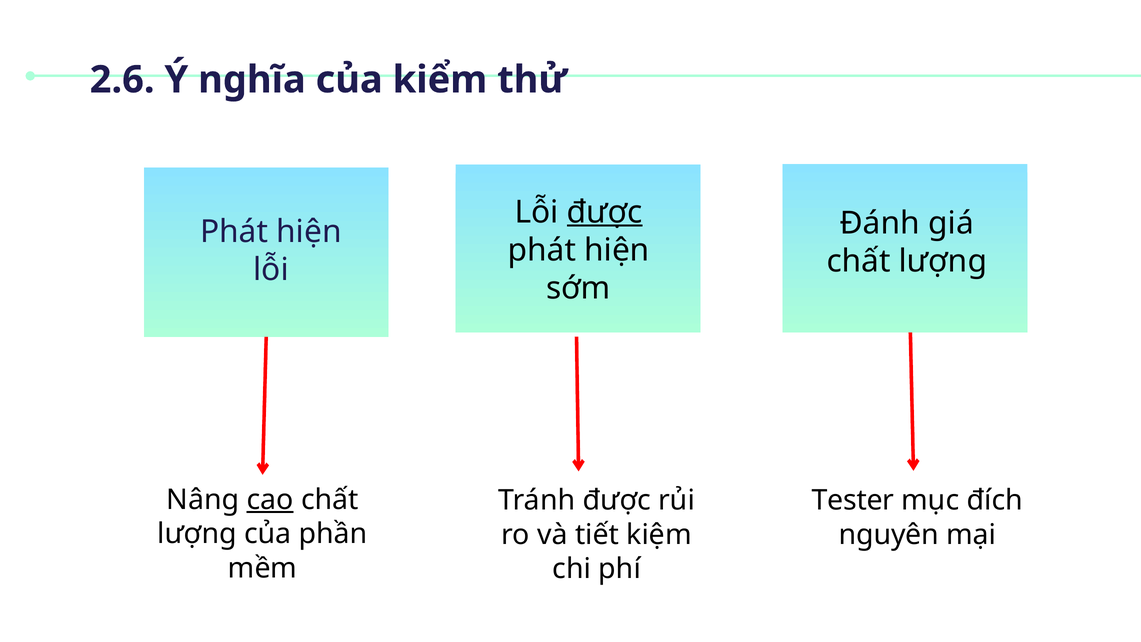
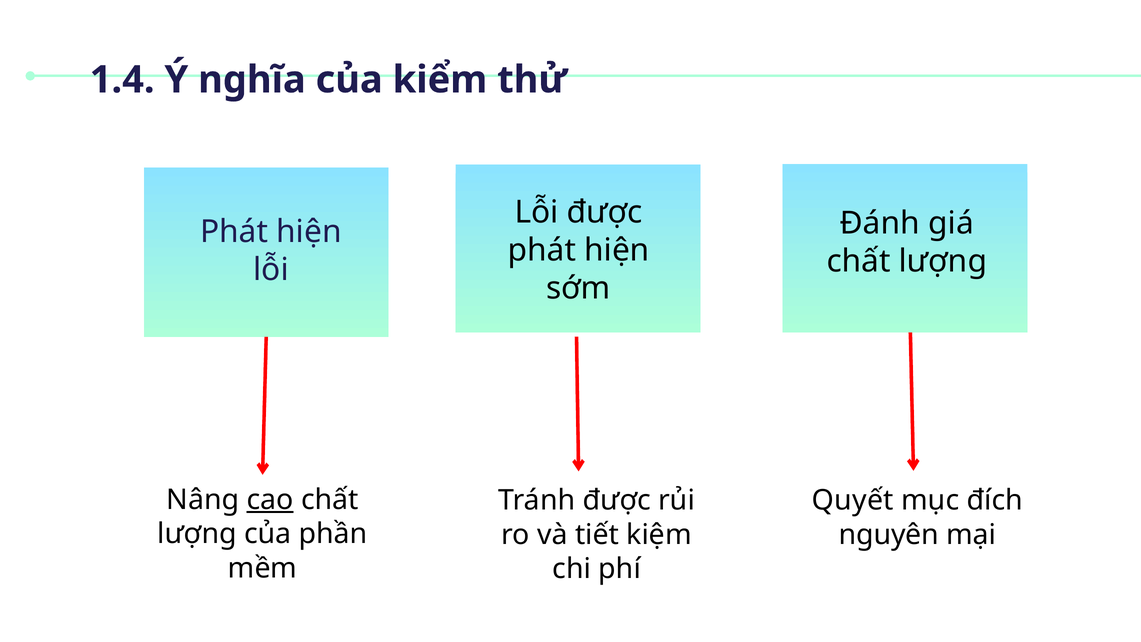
2.6: 2.6 -> 1.4 (122, 80)
được underline: present -> none (605, 212)
Tester: Tester -> Quyết (853, 500)
